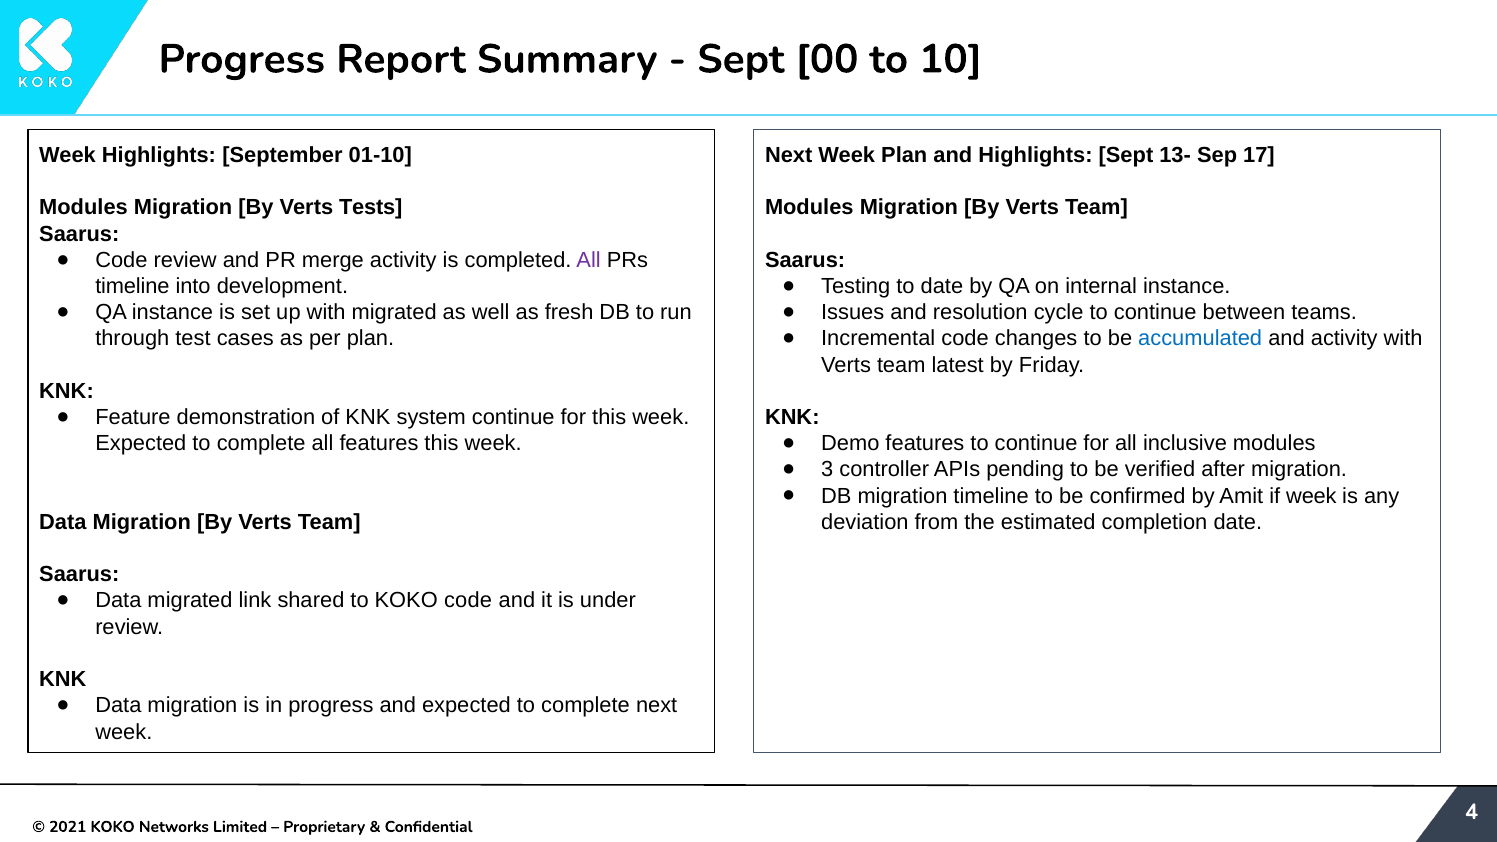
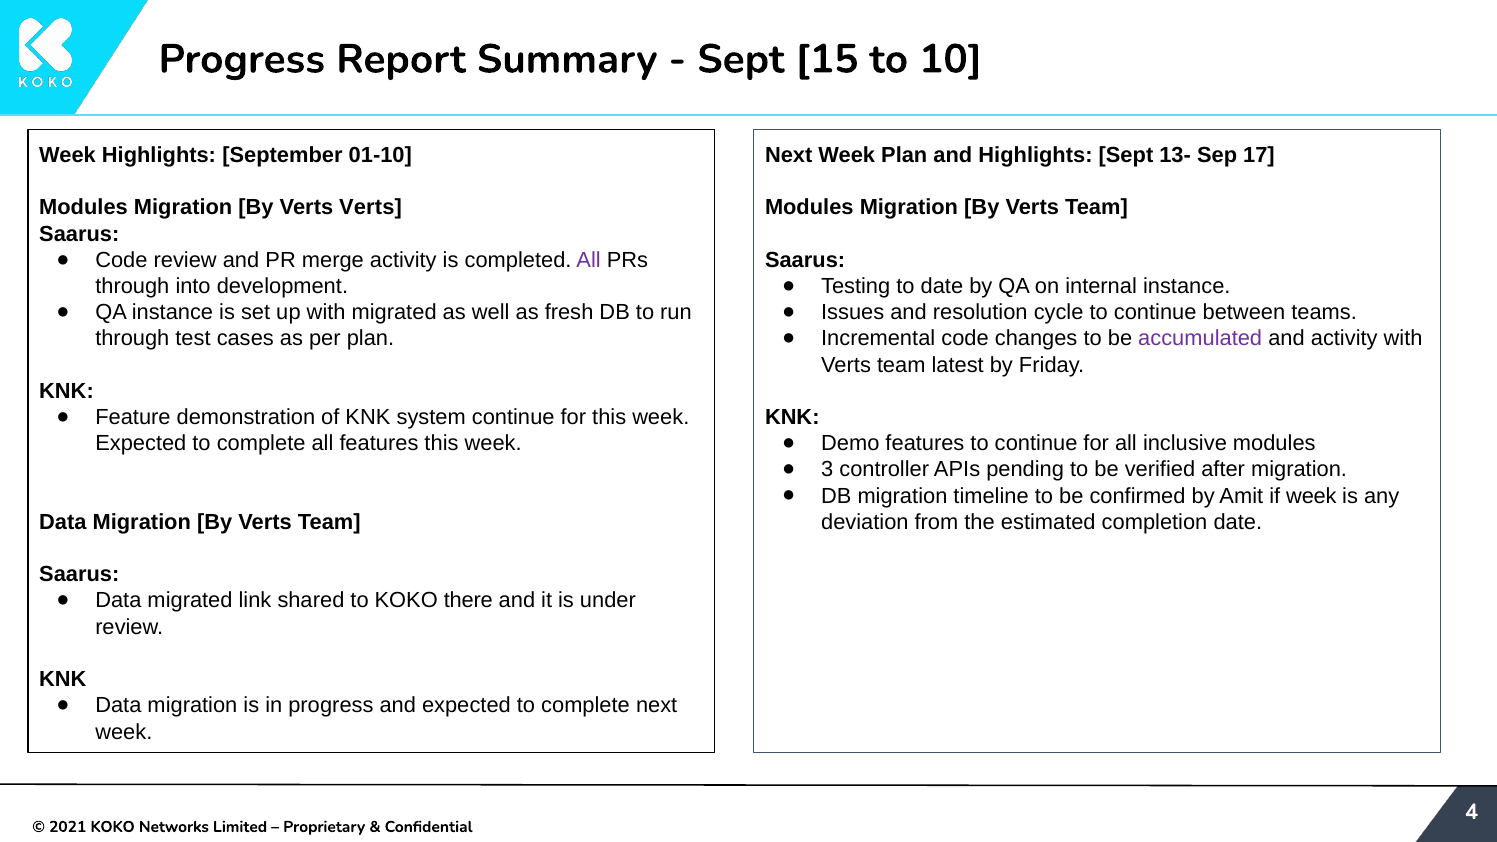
00: 00 -> 15 (827, 59)
Verts Tests: Tests -> Verts (371, 208)
timeline: timeline -> through (132, 286)
accumulated colour: blue -> purple (1200, 339)
KOKO code: code -> there (468, 601)
